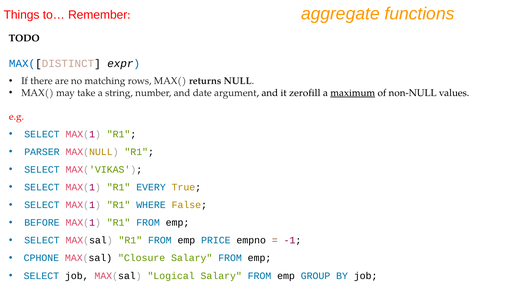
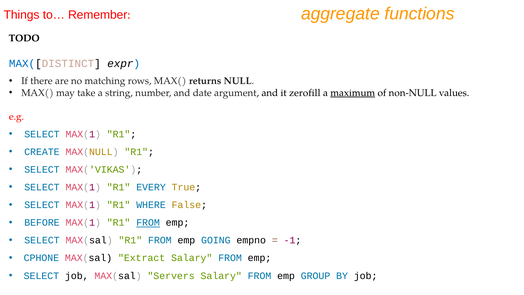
PARSER: PARSER -> CREATE (42, 152)
FROM underline: none -> present (148, 222)
PRICE: PRICE -> GOING (216, 240)
Closure: Closure -> Extract (142, 258)
Logical: Logical -> Servers (171, 276)
